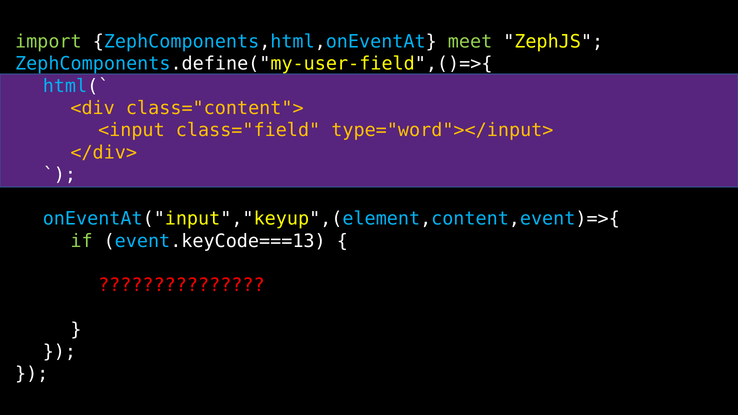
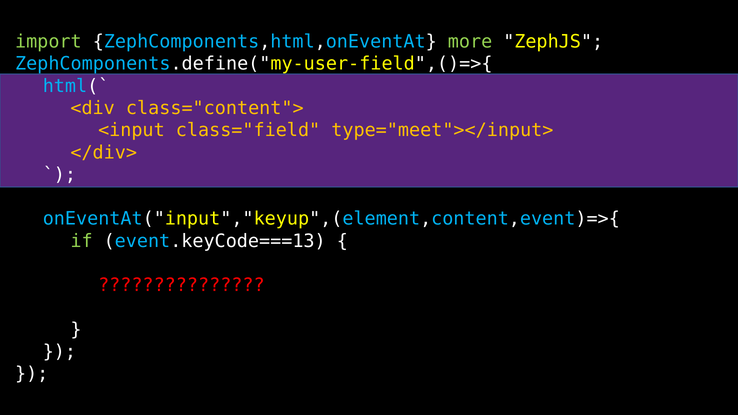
meet: meet -> more (470, 42)
type="word"></input>: type="word"></input> -> type="meet"></input> (442, 130)
